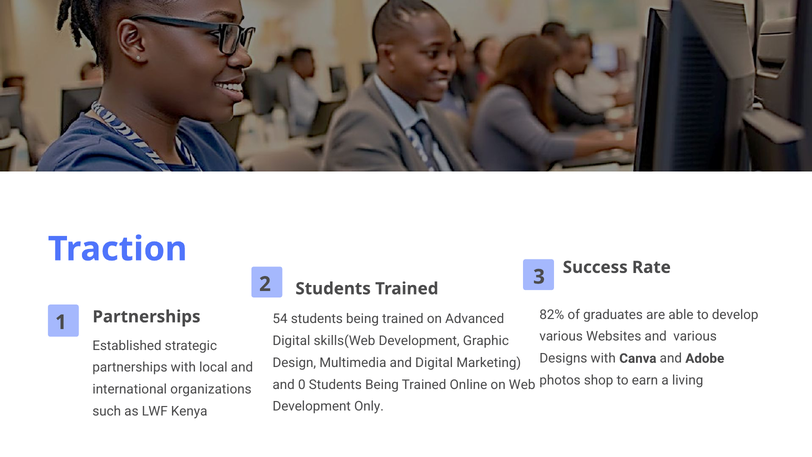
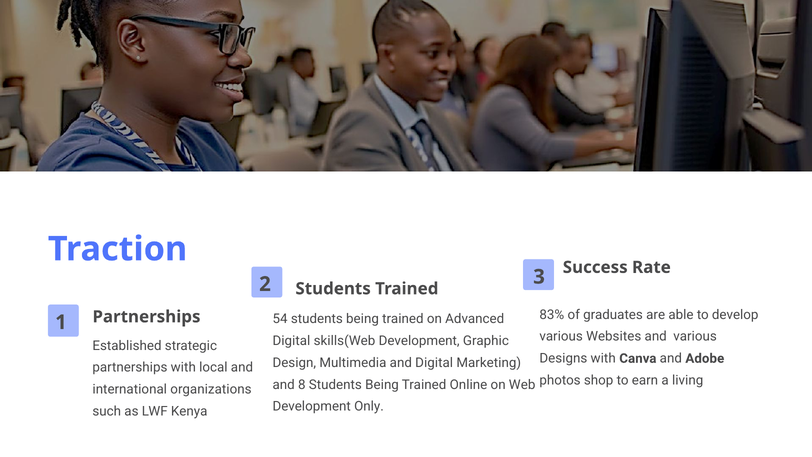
82%: 82% -> 83% (552, 315)
0: 0 -> 8 (302, 384)
